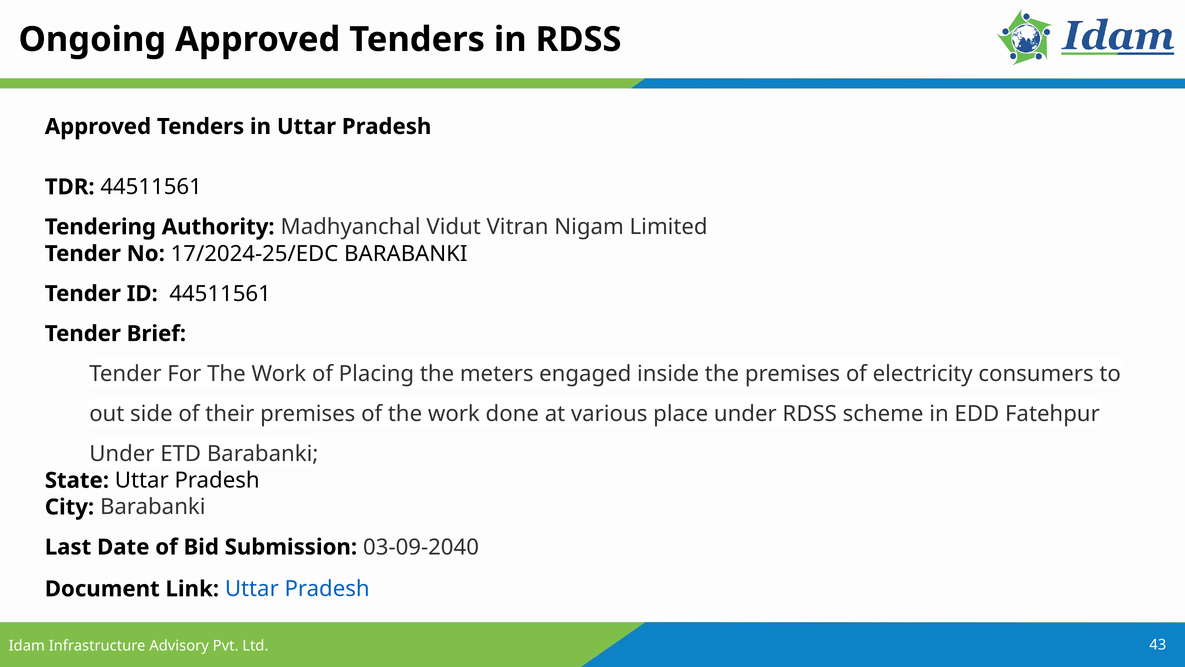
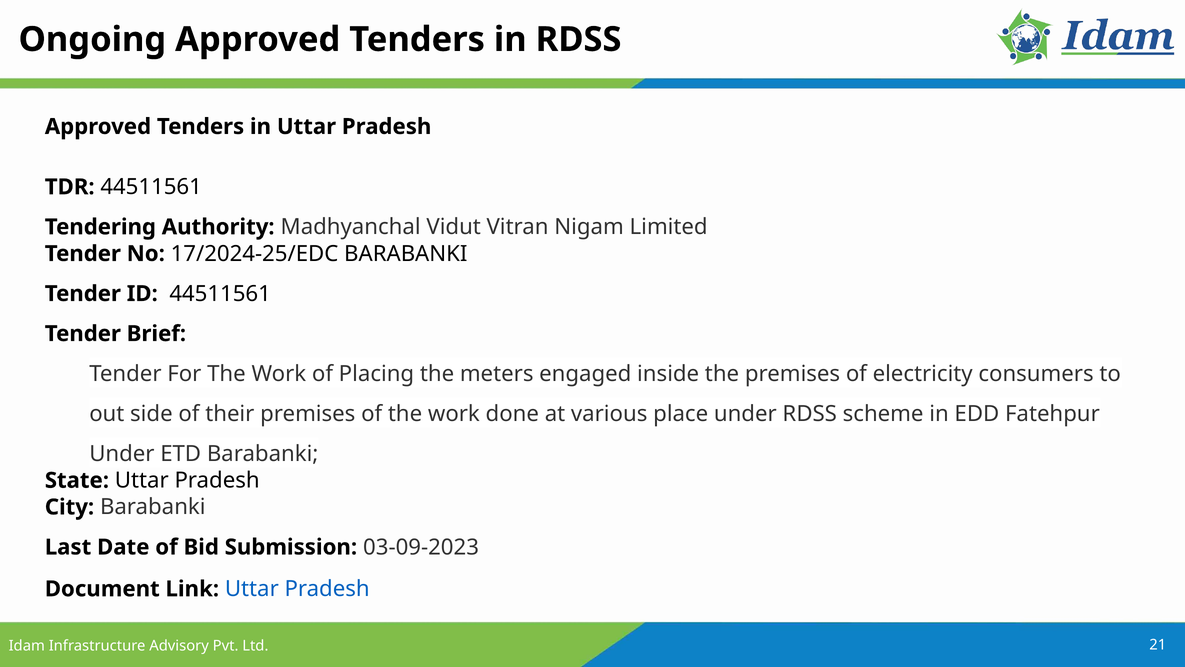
03-09-2040: 03-09-2040 -> 03-09-2023 (421, 547)
43: 43 -> 21 (1158, 644)
